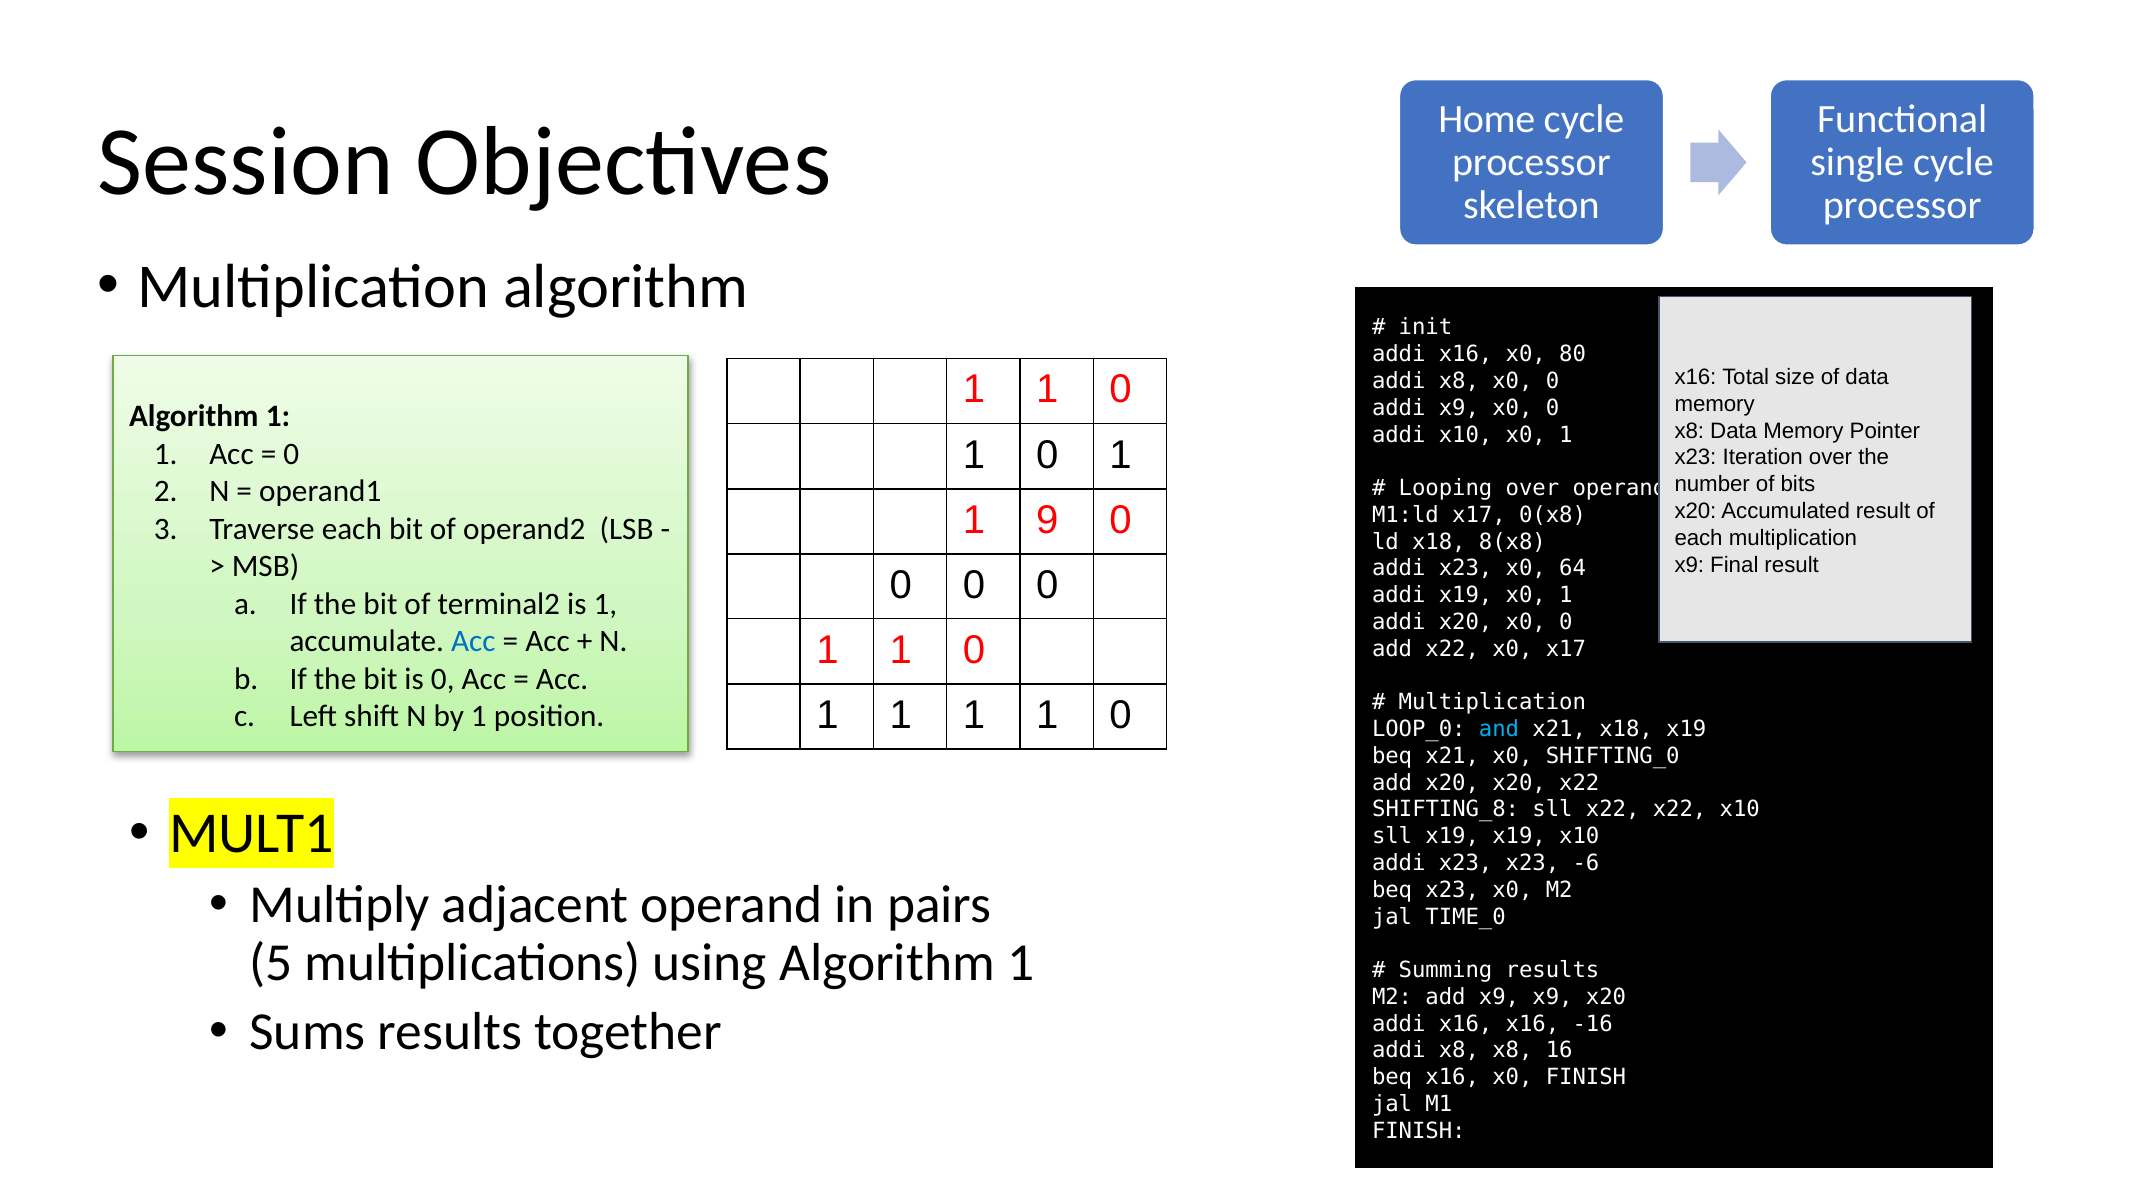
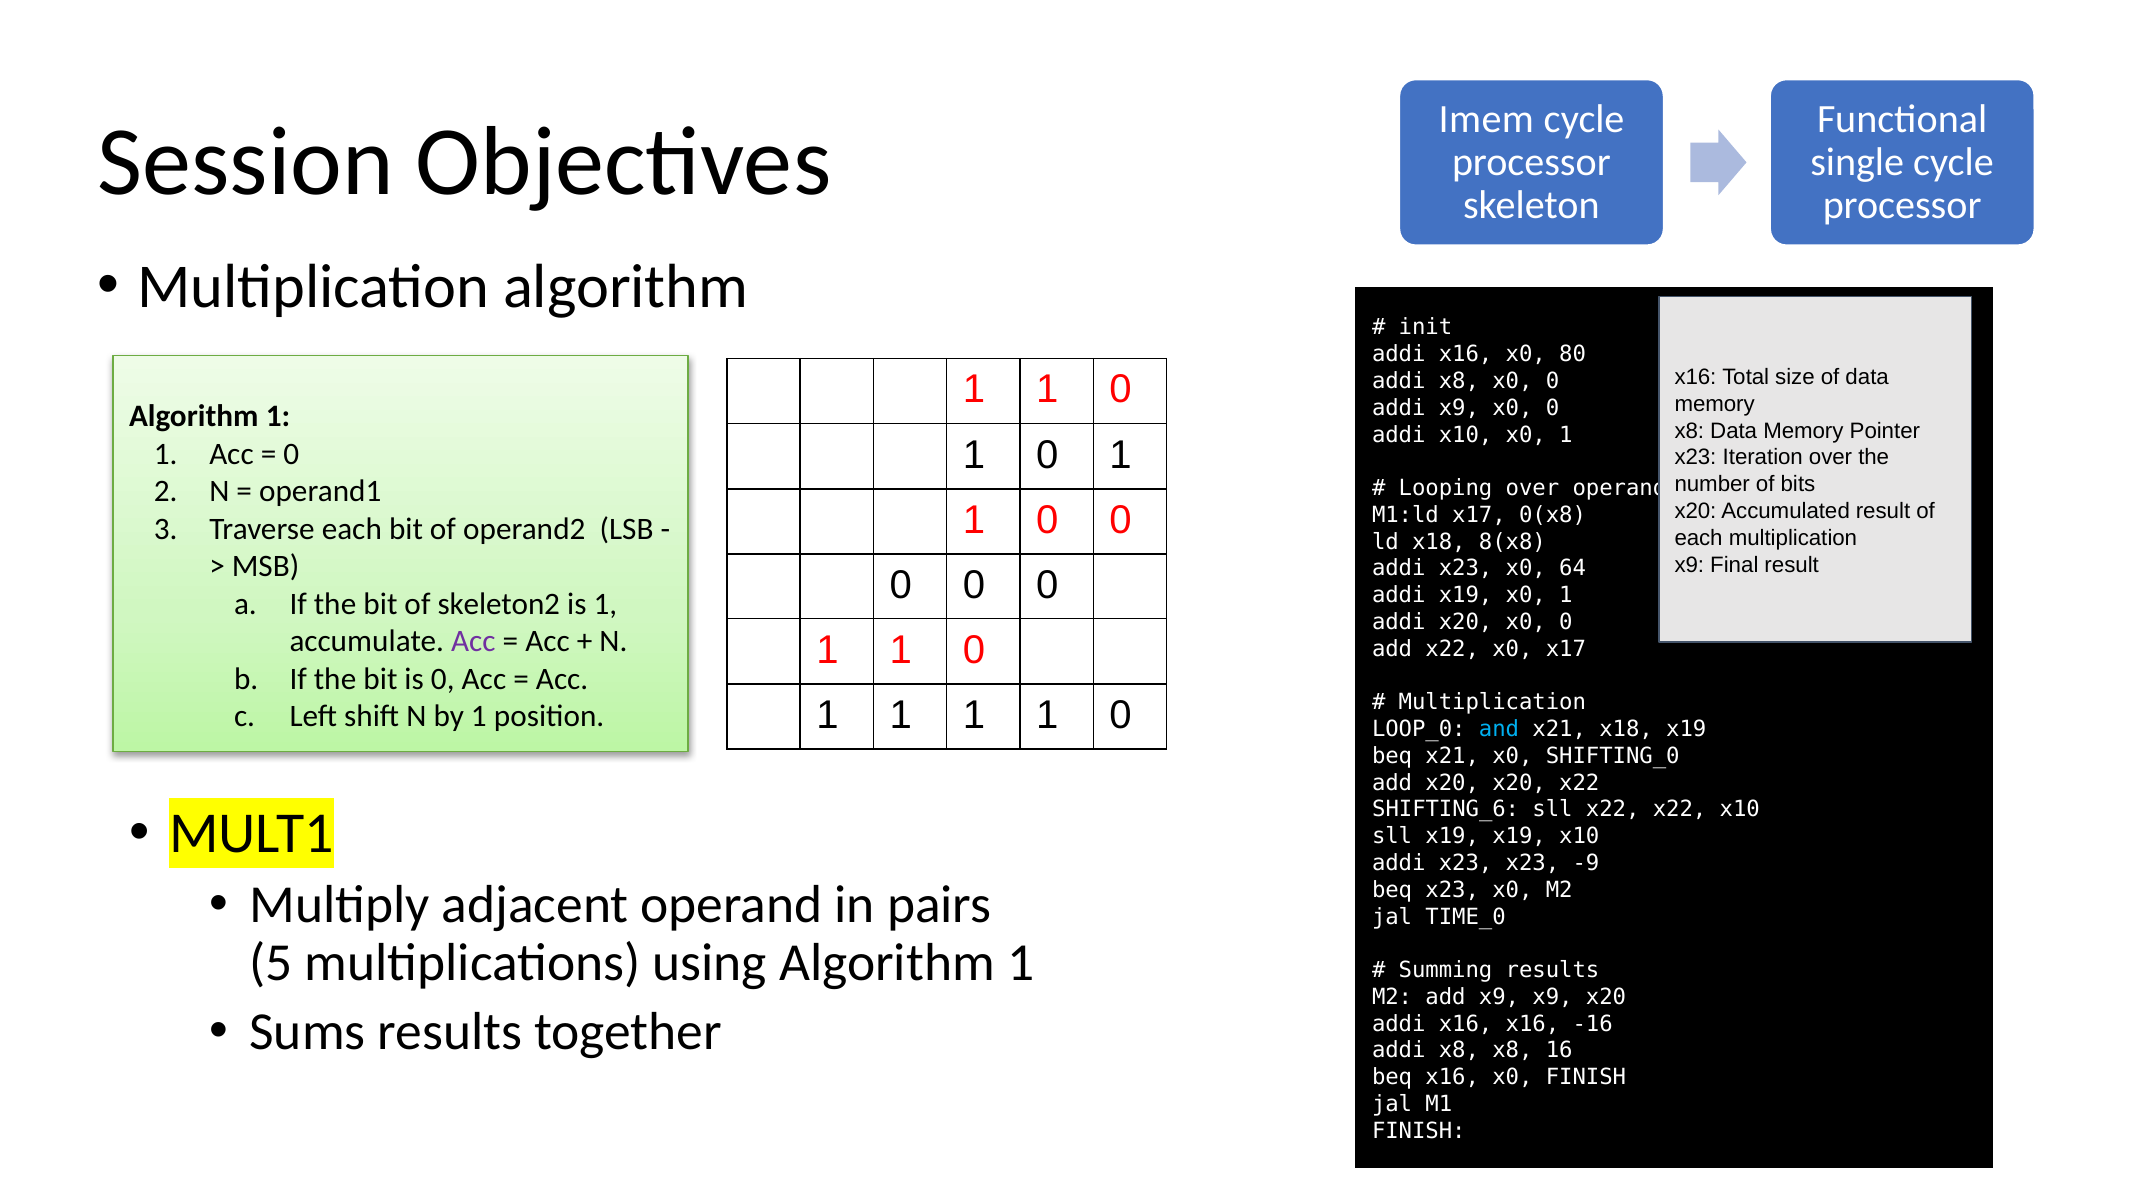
Home: Home -> Imem (1486, 119)
9: 9 -> 0 (1047, 520)
terminal2: terminal2 -> skeleton2 (499, 604)
Acc colour: blue -> purple (473, 641)
SHIFTING_8: SHIFTING_8 -> SHIFTING_6 (1446, 810)
-6: -6 -> -9 (1586, 863)
